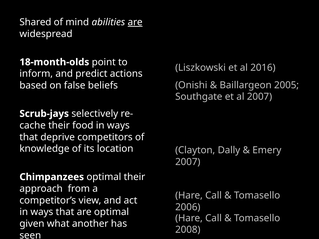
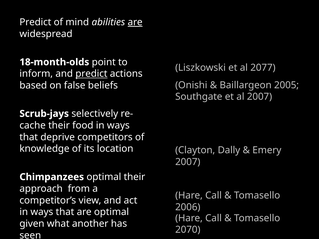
Shared: Shared -> Predict (35, 22)
2016: 2016 -> 2077 (263, 68)
predict underline: none -> present (91, 74)
2008: 2008 -> 2070 (188, 230)
